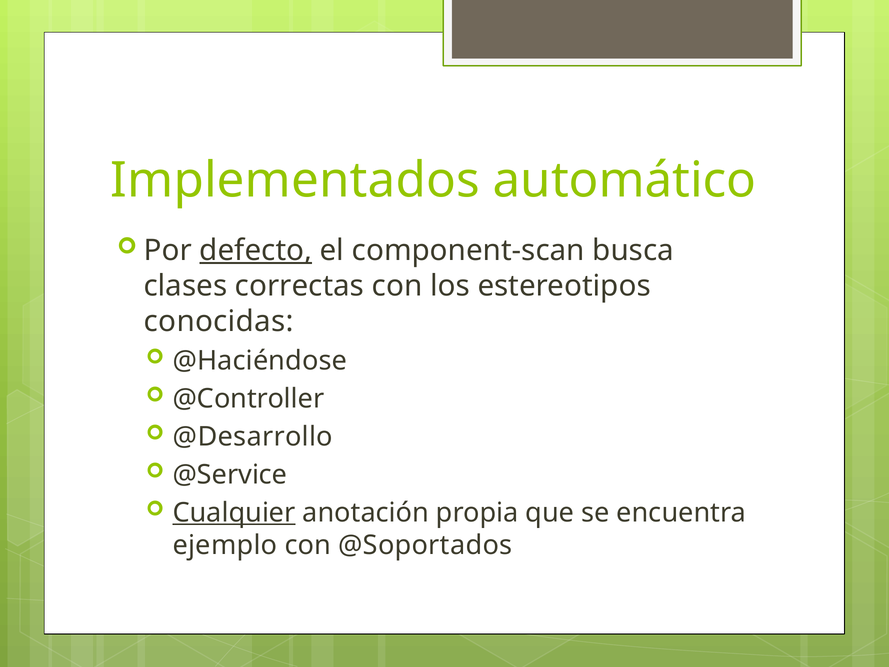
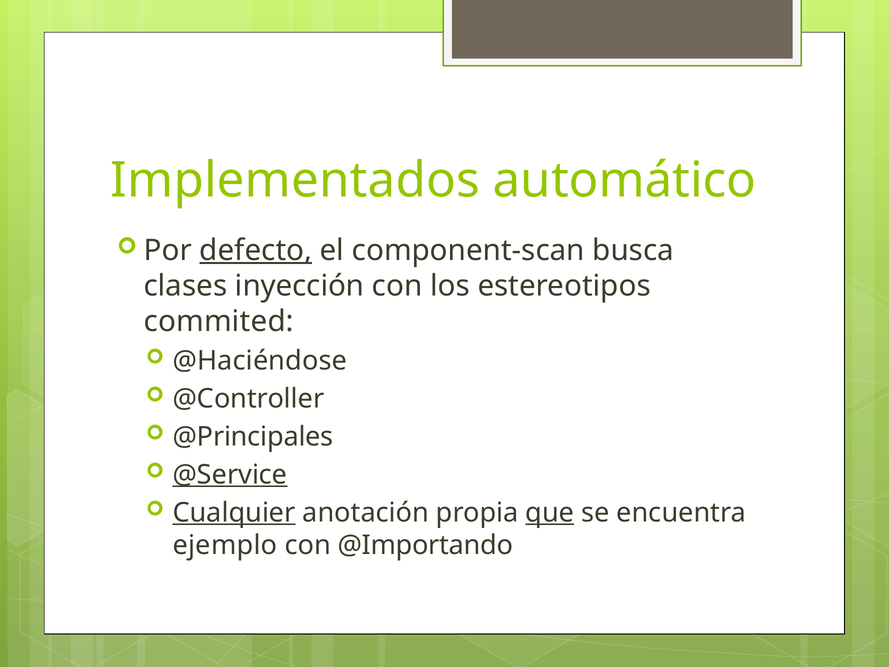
correctas: correctas -> inyección (300, 286)
conocidas: conocidas -> commited (219, 321)
@Desarrollo: @Desarrollo -> @Principales (253, 437)
@Service underline: none -> present (230, 475)
que underline: none -> present (550, 513)
@Soportados: @Soportados -> @Importando (426, 545)
